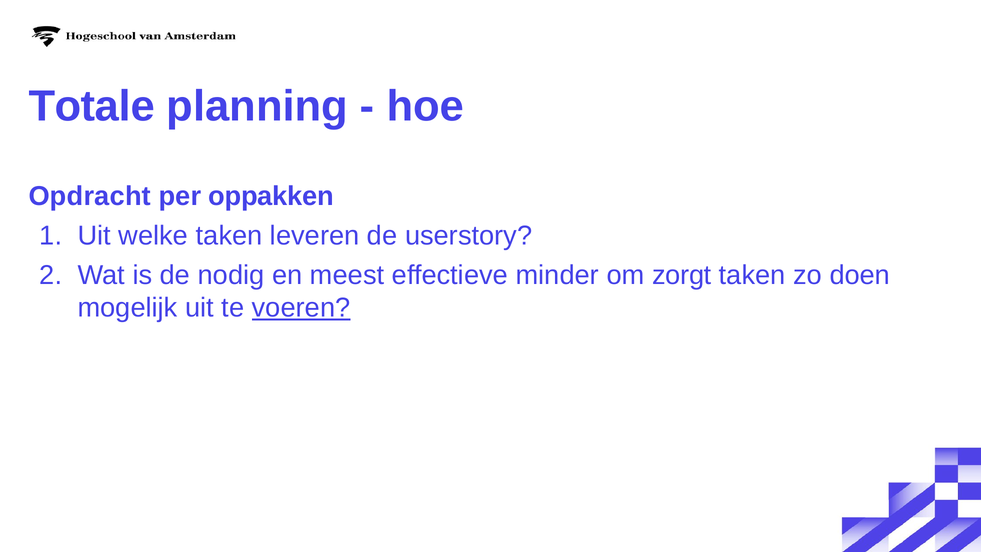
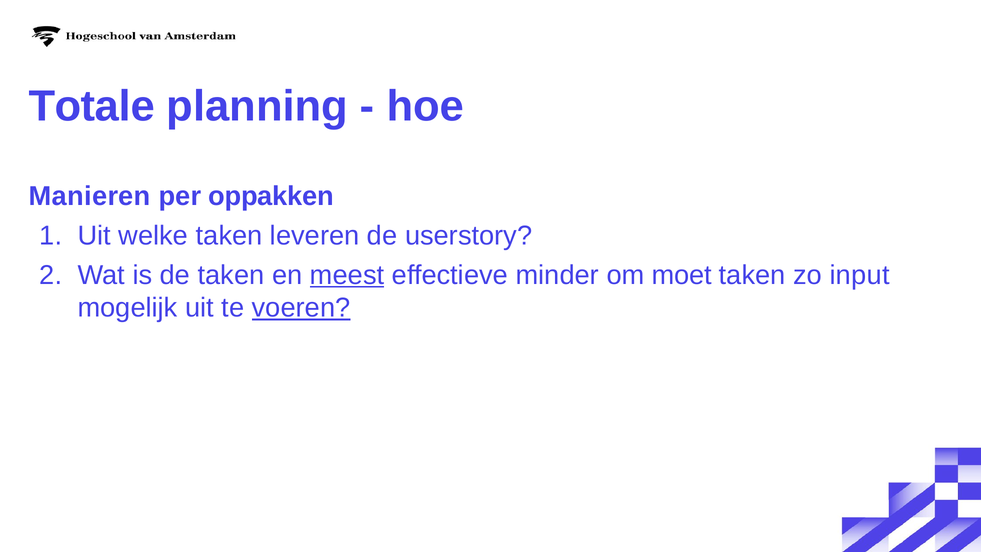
Opdracht: Opdracht -> Manieren (90, 196)
de nodig: nodig -> taken (231, 275)
meest underline: none -> present (347, 275)
zorgt: zorgt -> moet (682, 275)
doen: doen -> input (860, 275)
